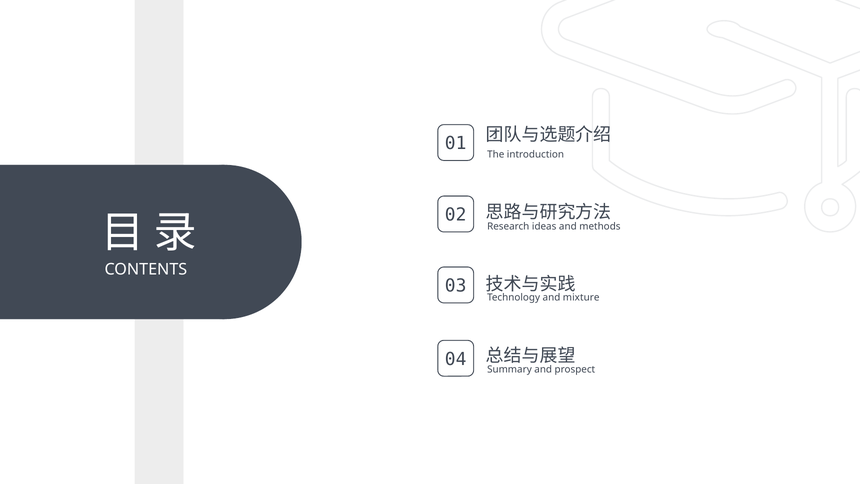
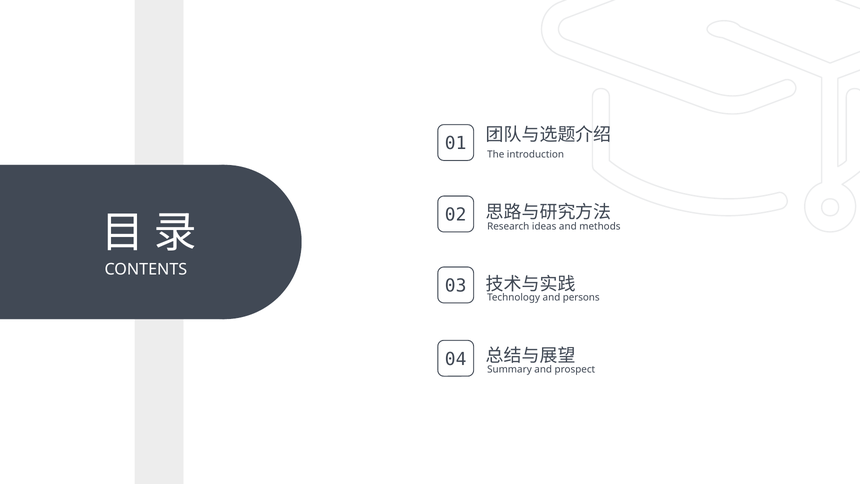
mixture: mixture -> persons (581, 297)
